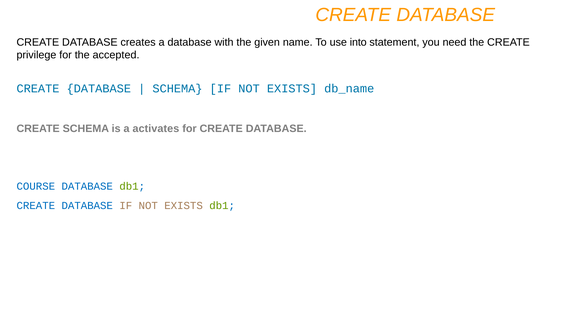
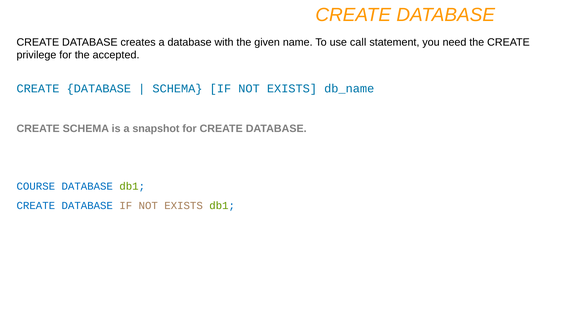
into: into -> call (358, 42)
activates: activates -> snapshot (156, 129)
